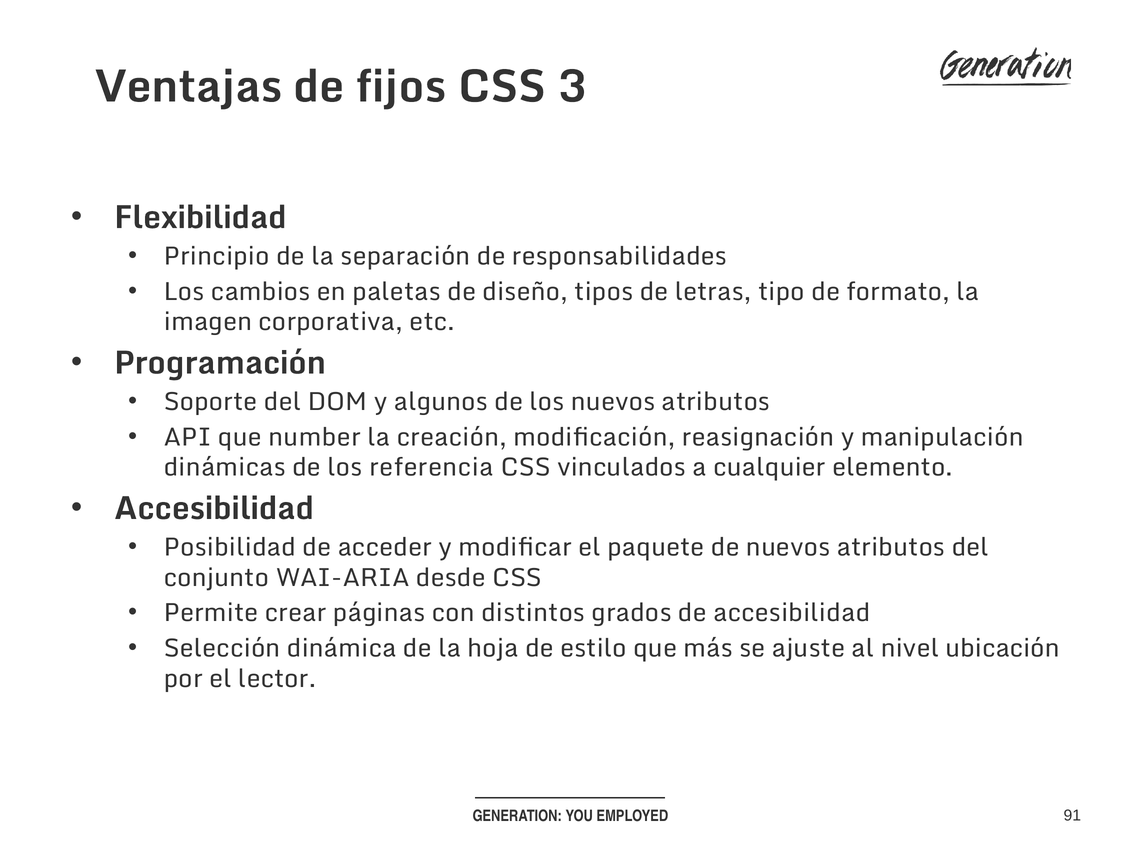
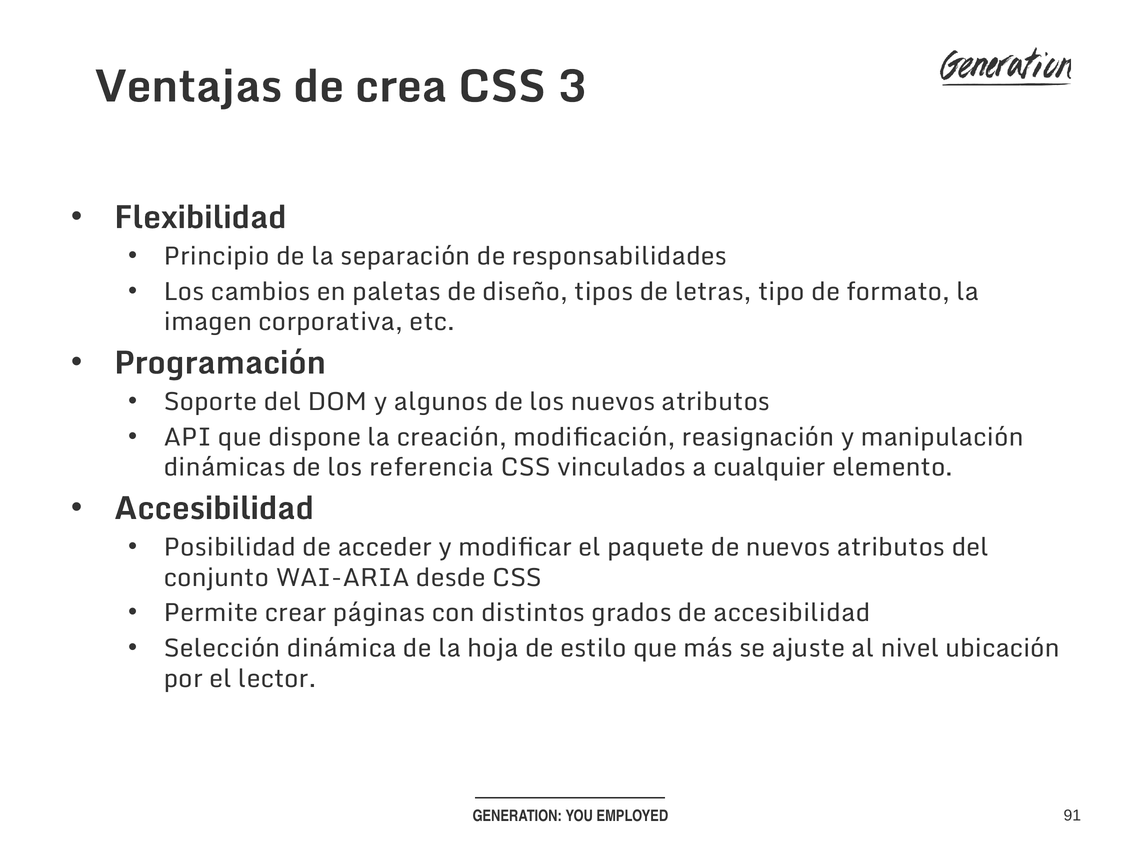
fijos: fijos -> crea (401, 87)
number: number -> dispone (315, 437)
